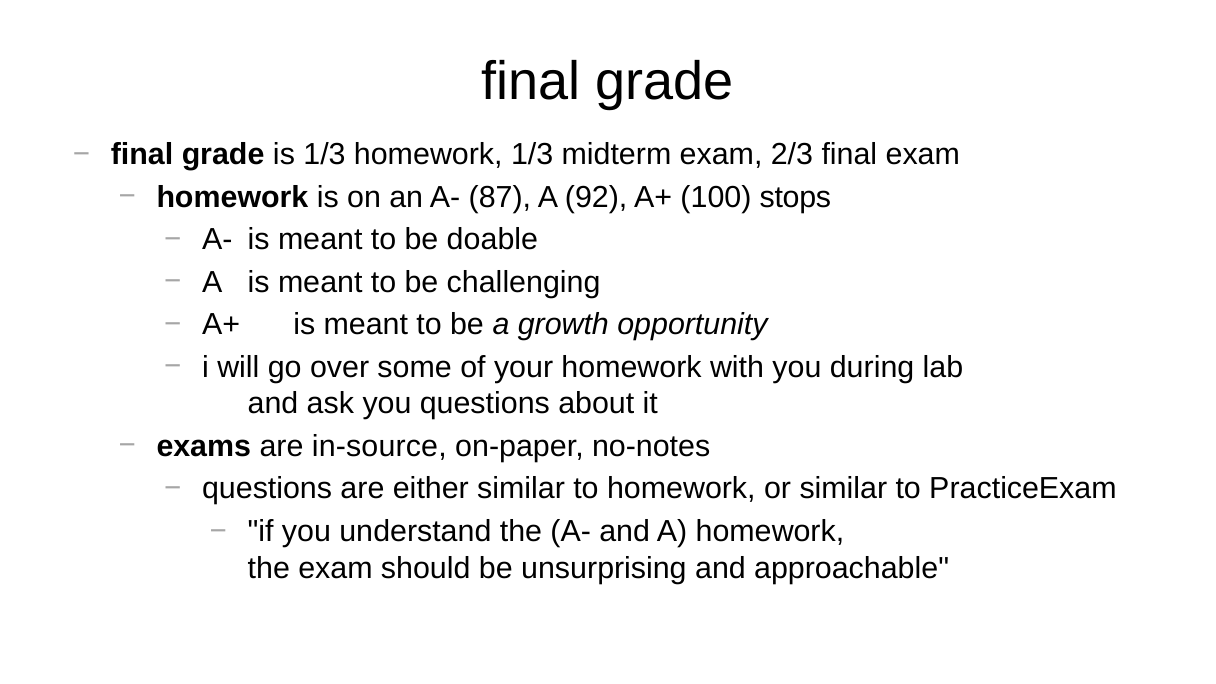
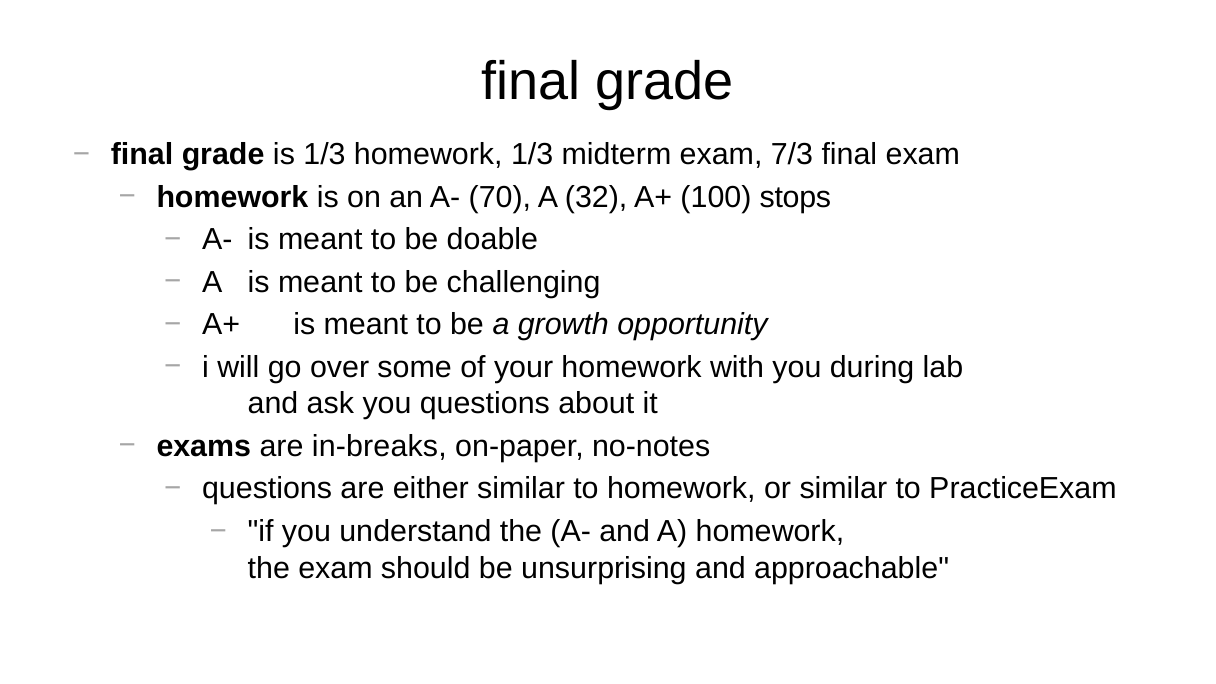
2/3: 2/3 -> 7/3 (792, 155)
87: 87 -> 70 (500, 197)
92: 92 -> 32 (596, 197)
in-source: in-source -> in-breaks (379, 446)
